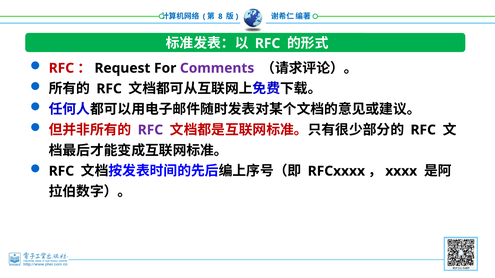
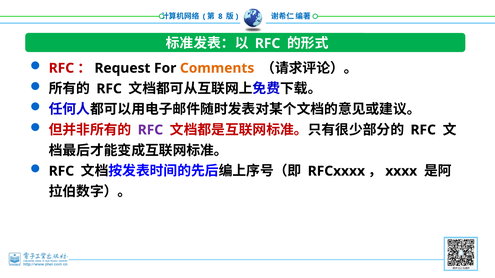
Comments colour: purple -> orange (217, 68)
